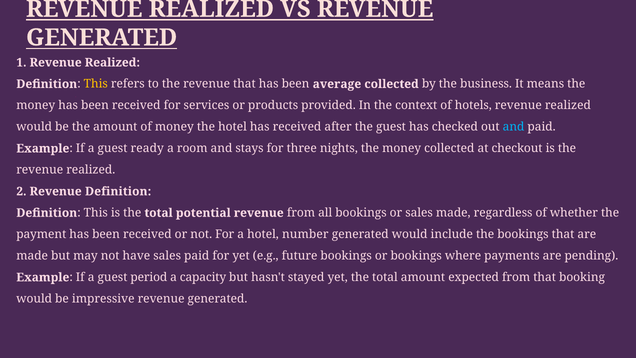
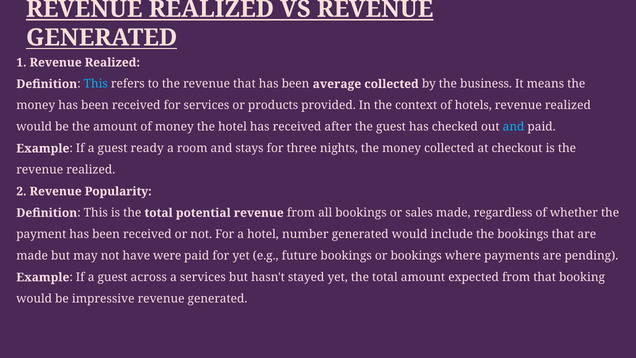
This colour: yellow -> light blue (96, 84)
Revenue Definition: Definition -> Popularity (118, 191)
have sales: sales -> were (167, 256)
period: period -> across (149, 277)
a capacity: capacity -> services (203, 277)
